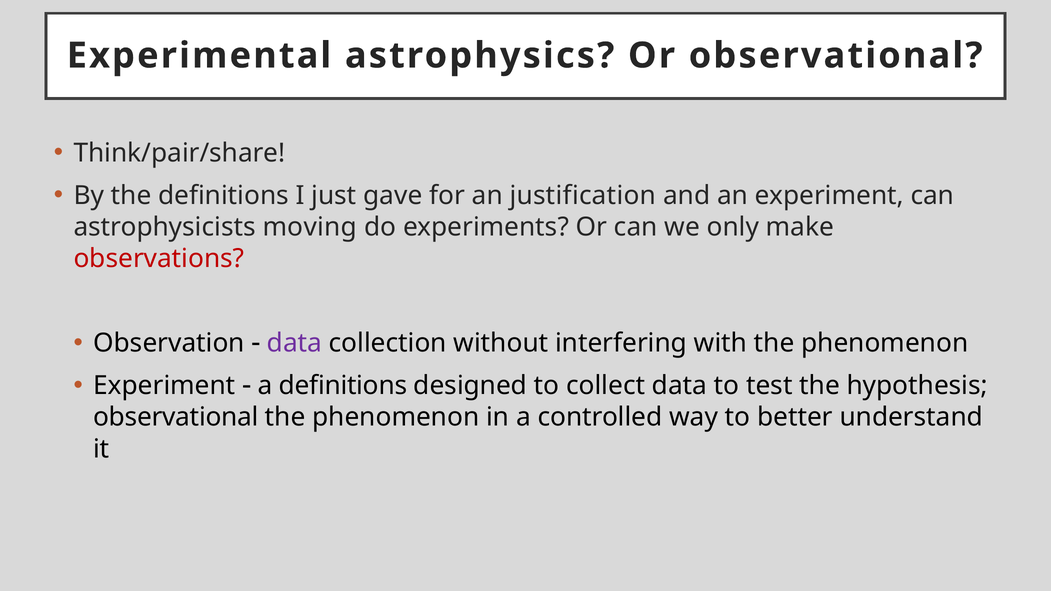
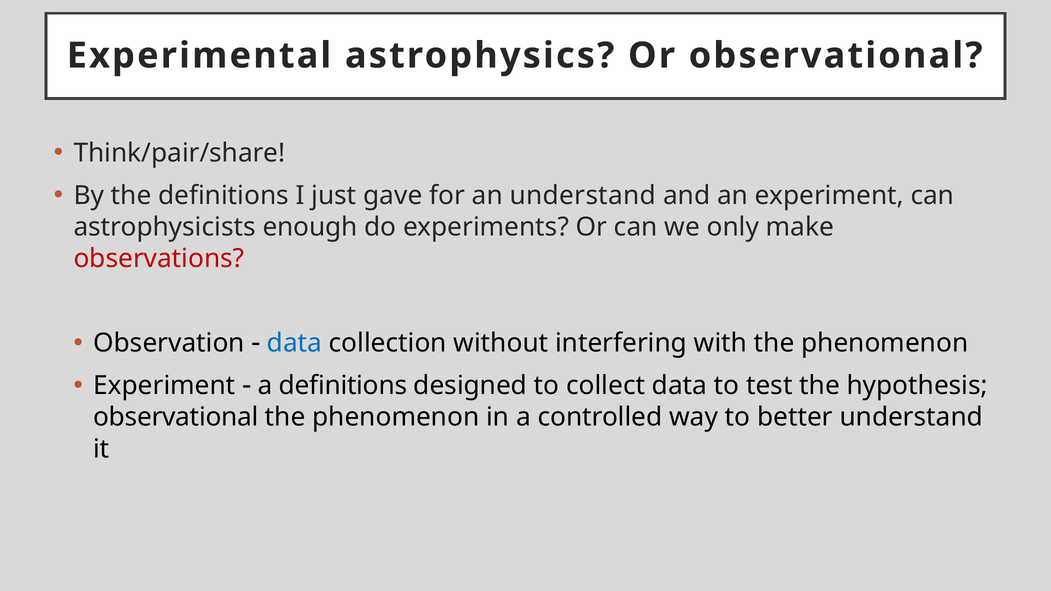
an justification: justification -> understand (583, 195)
moving: moving -> enough (310, 227)
data colour: purple -> blue (295, 343)
